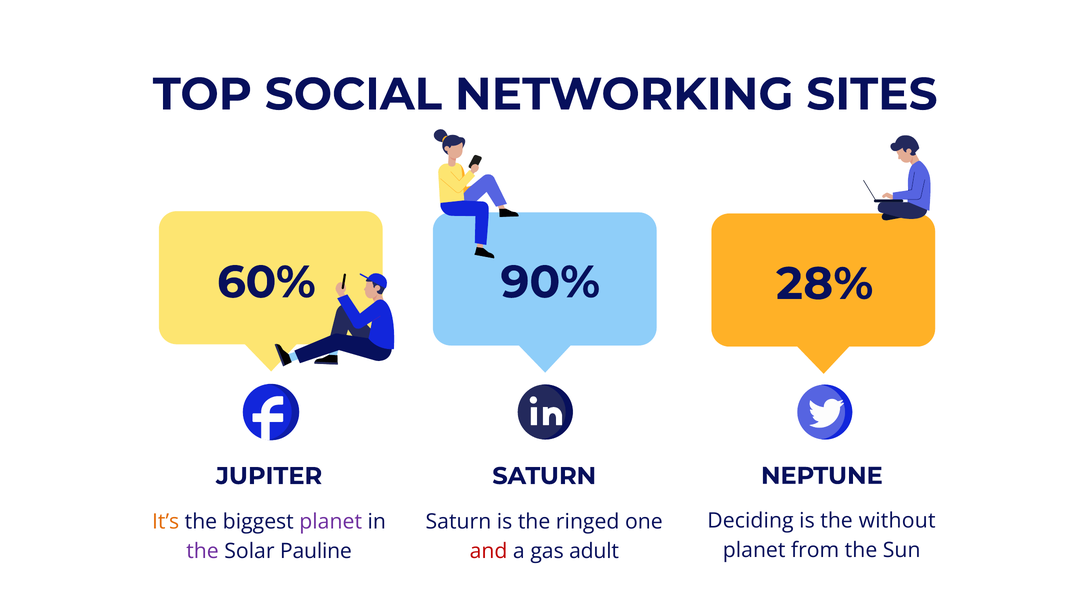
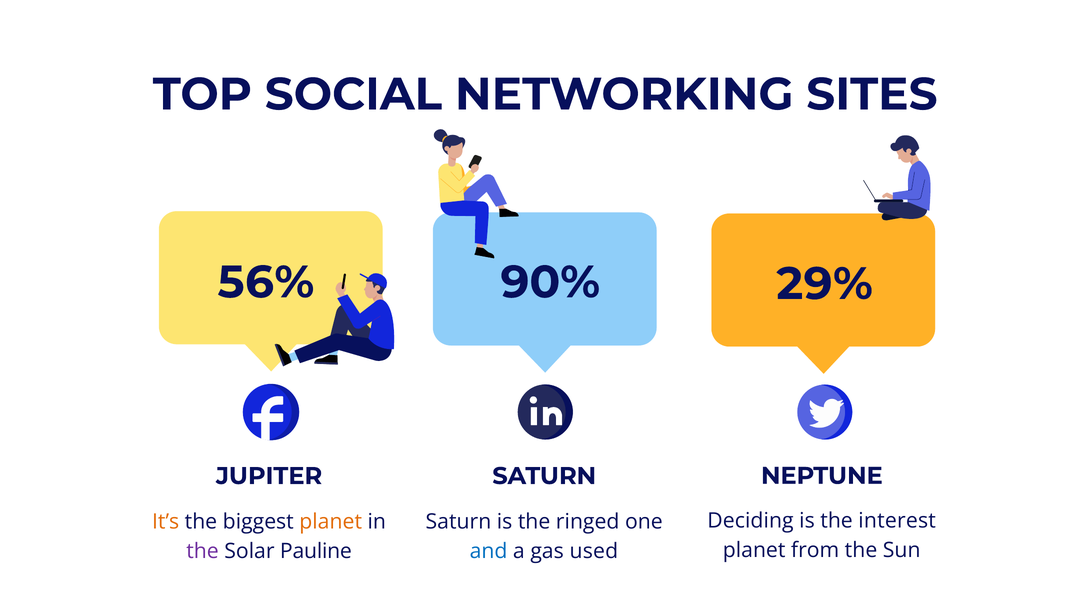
60%: 60% -> 56% (266, 282)
28%: 28% -> 29% (825, 284)
without: without -> interest (897, 521)
planet colour: purple -> orange (331, 521)
and colour: red -> blue (489, 551)
adult: adult -> used (594, 551)
